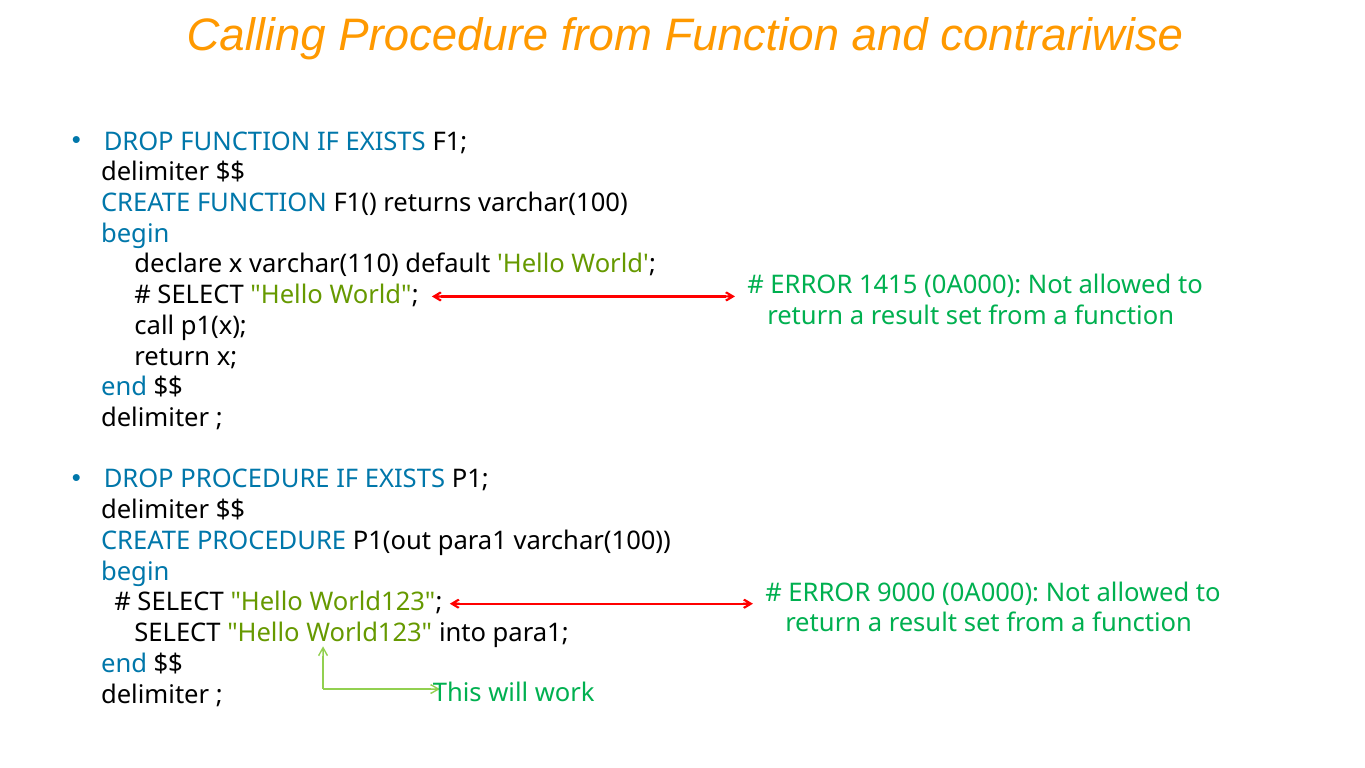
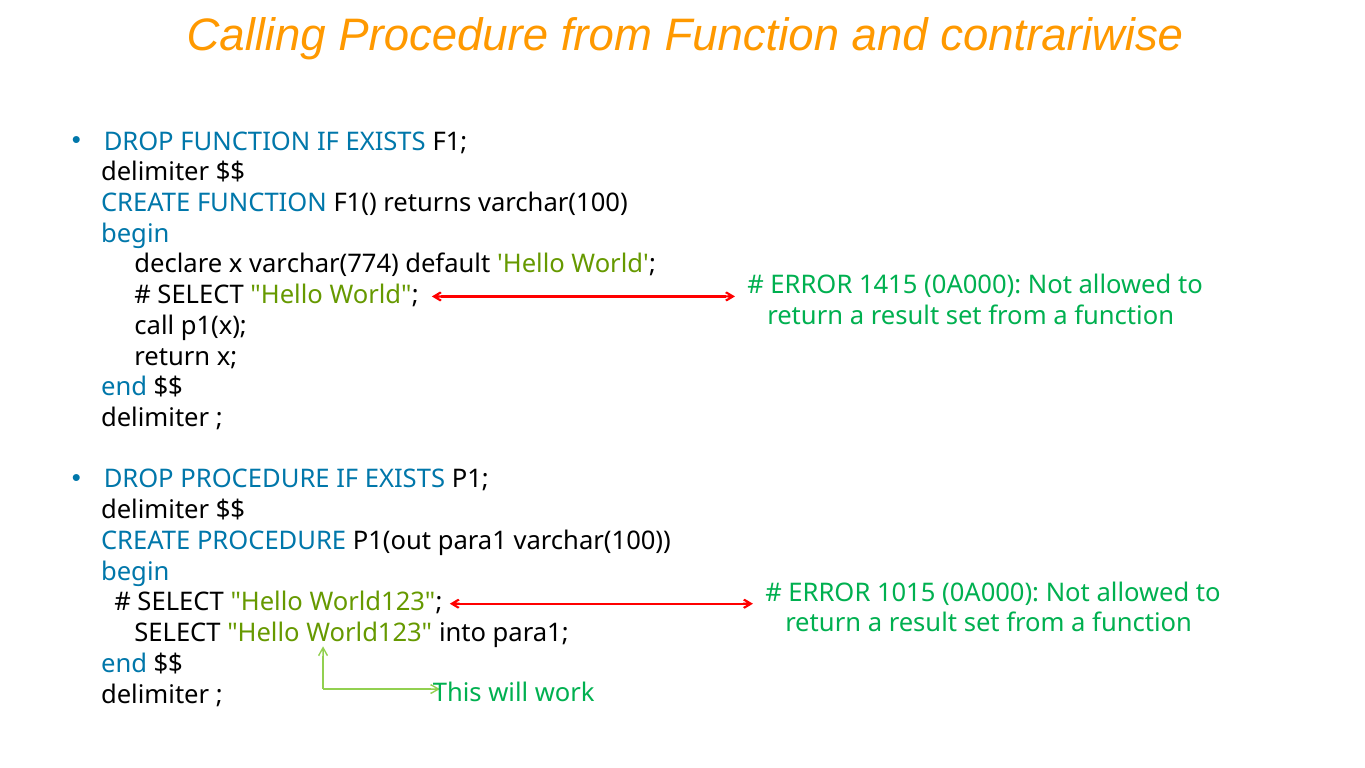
varchar(110: varchar(110 -> varchar(774 (324, 264)
9000: 9000 -> 1015 (906, 593)
